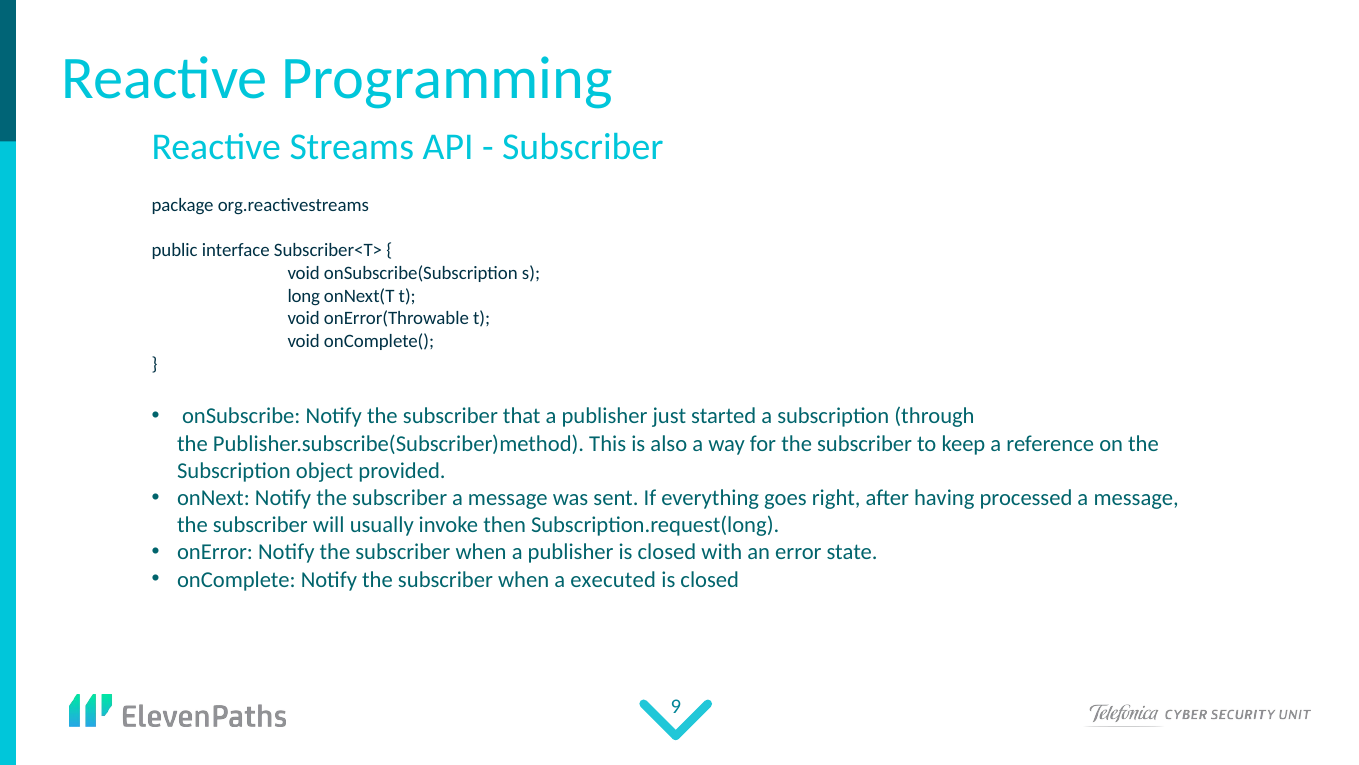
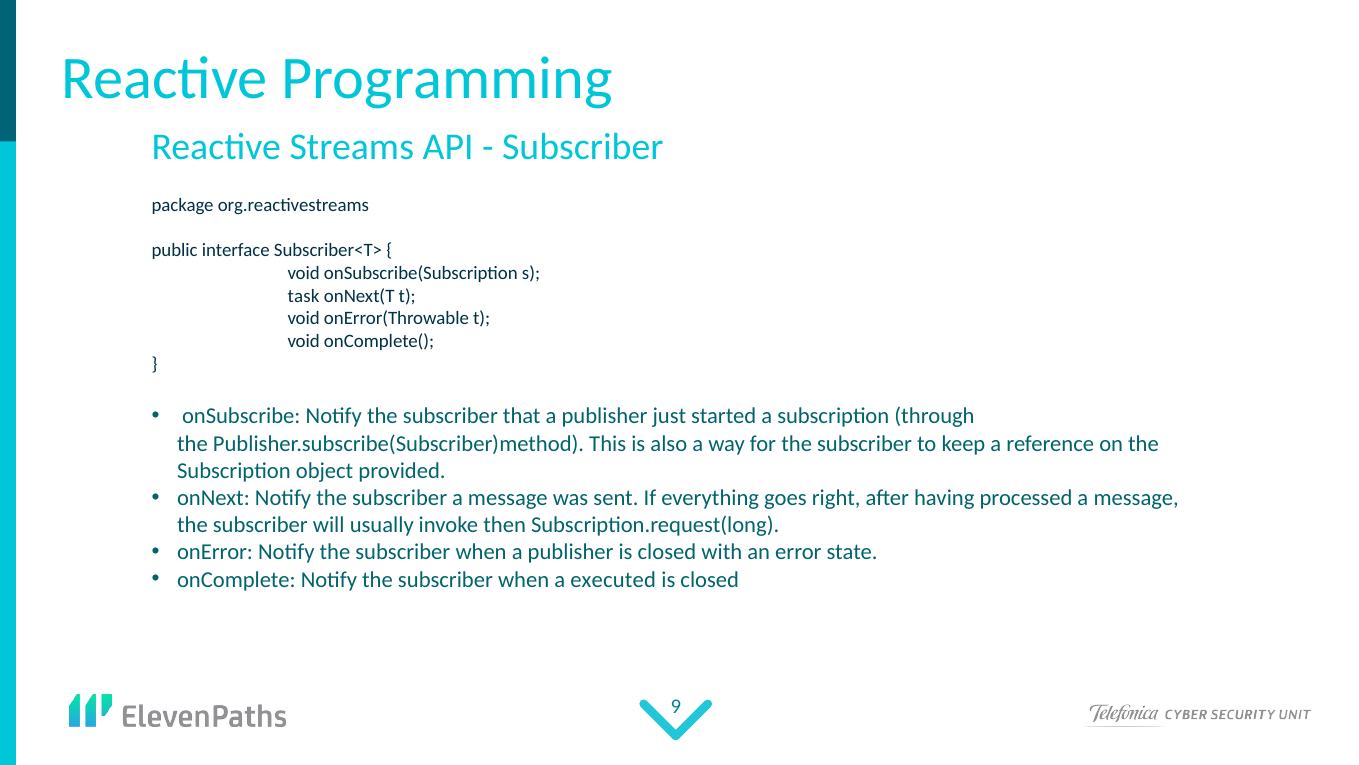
long: long -> task (304, 296)
